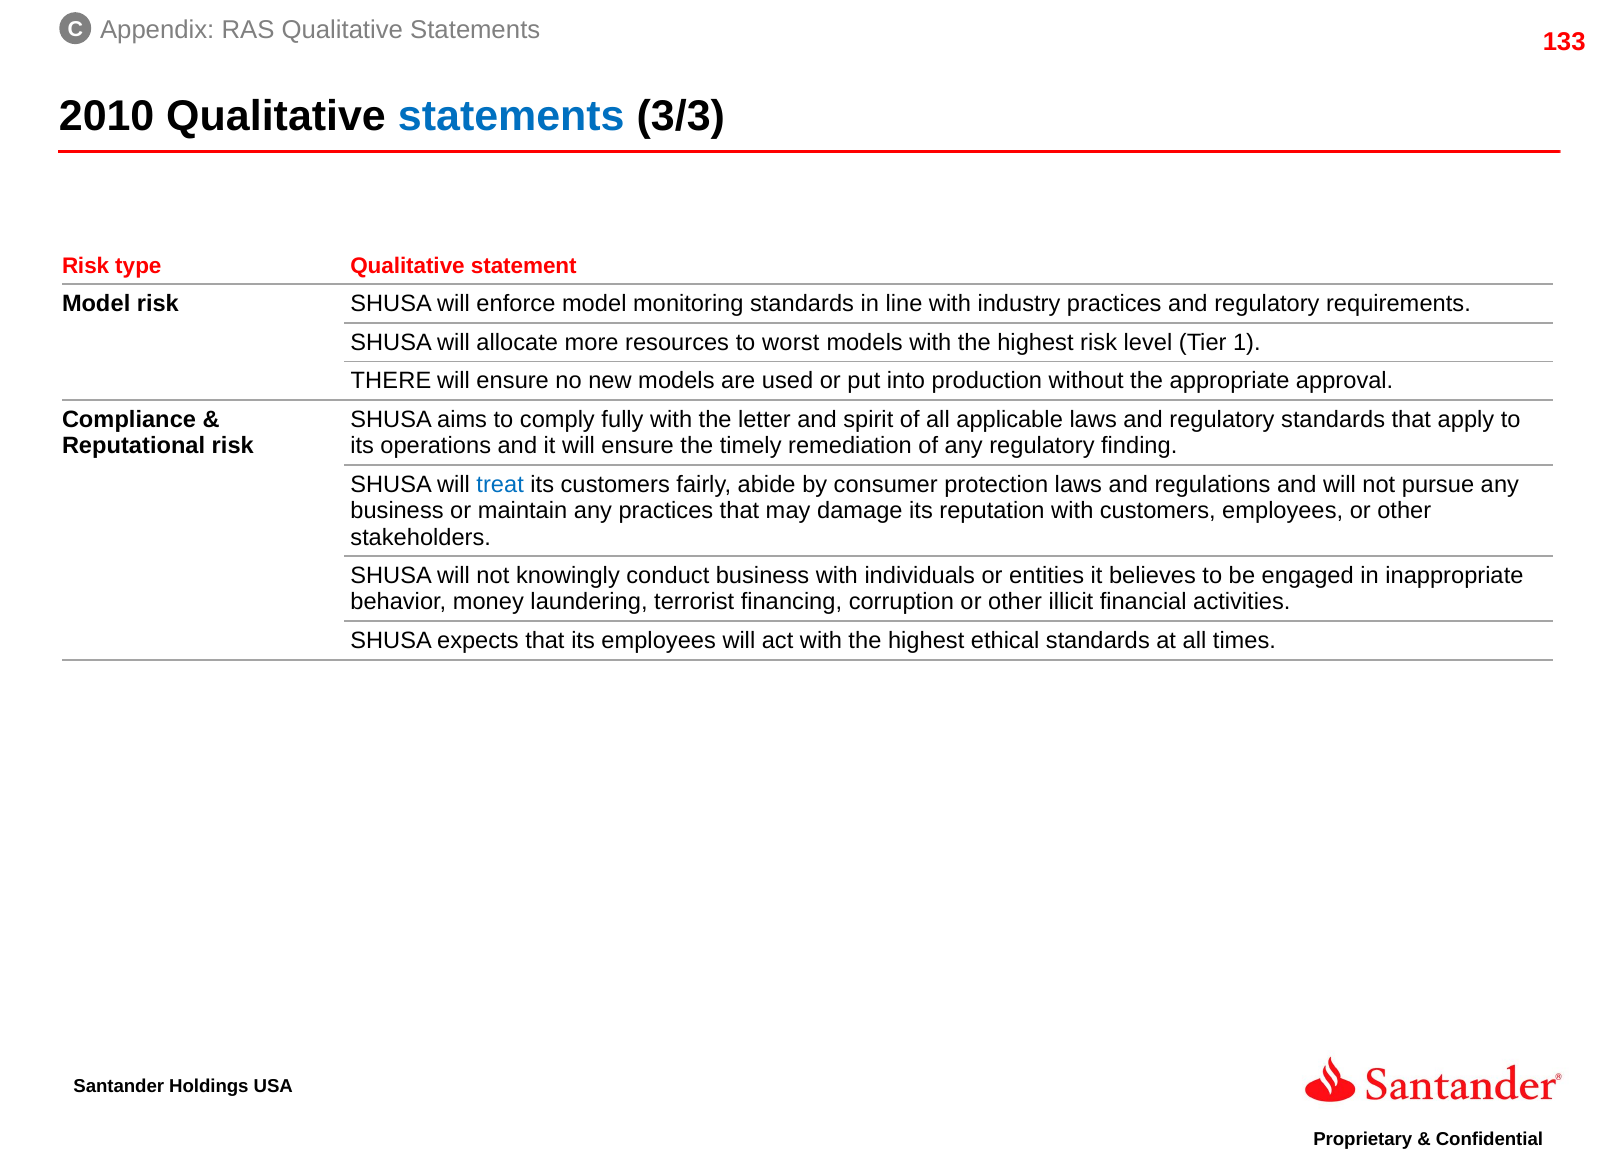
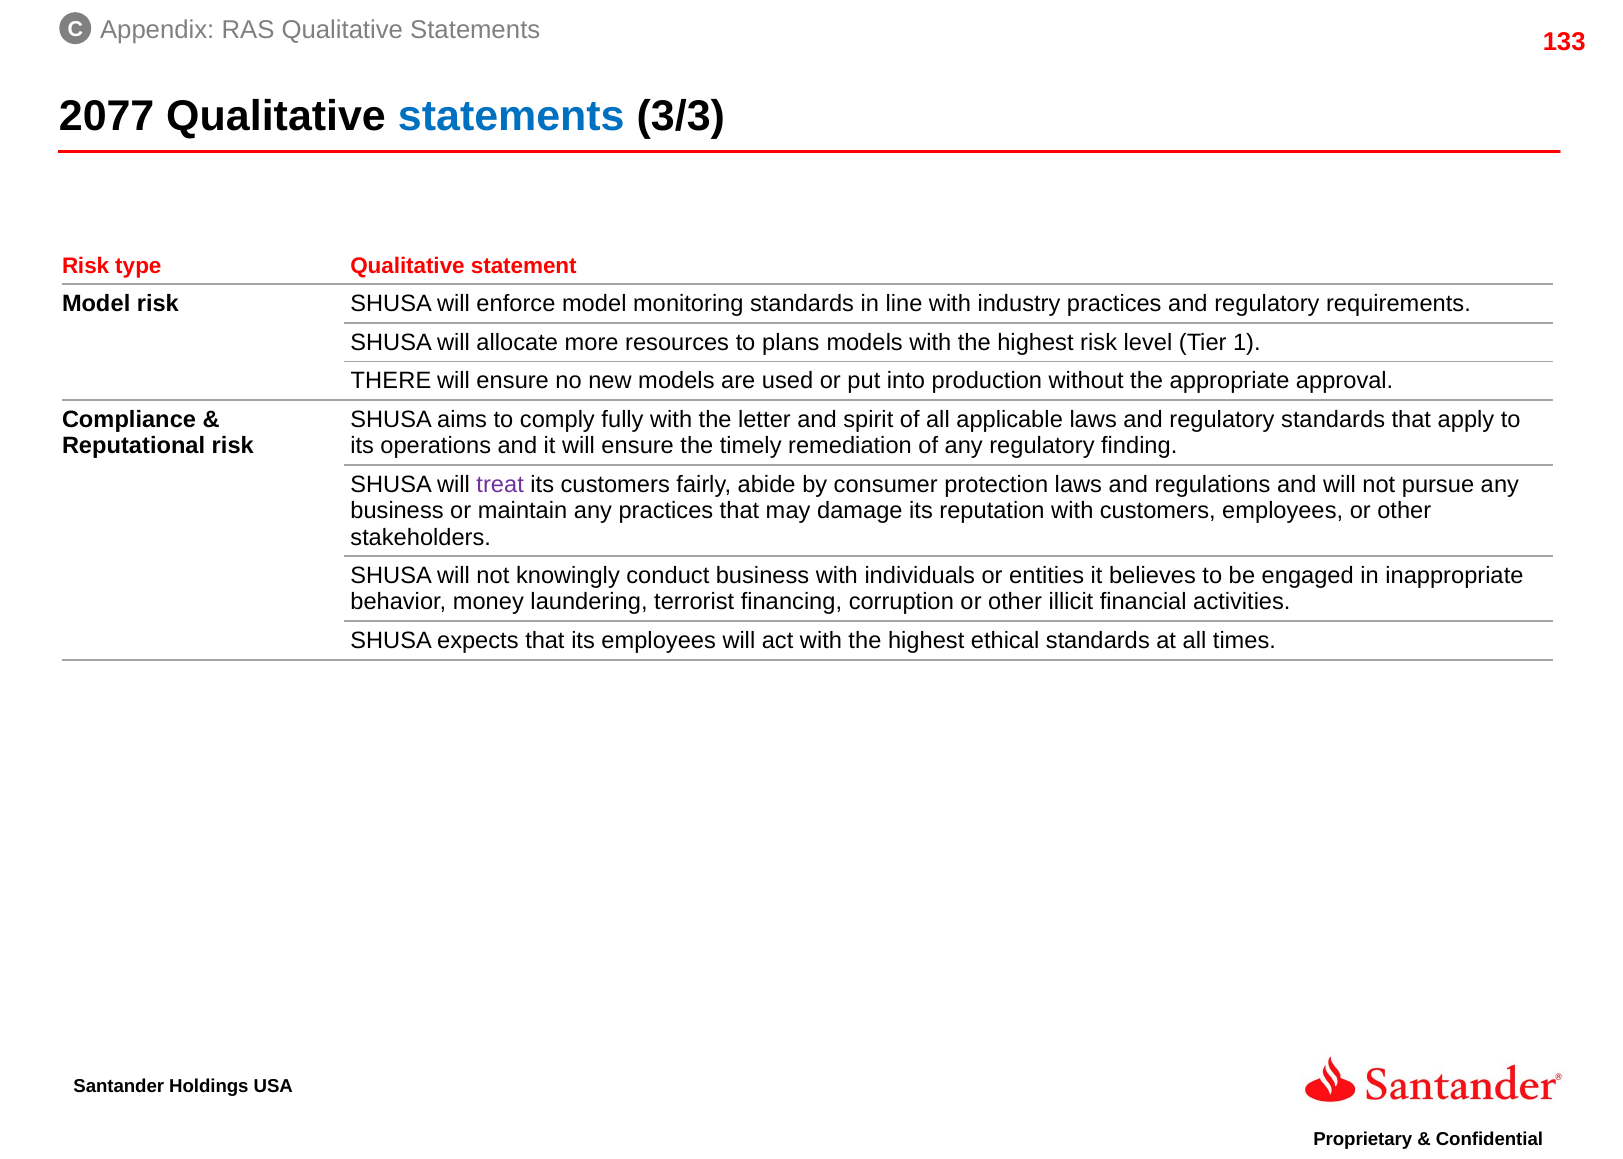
2010: 2010 -> 2077 (107, 116)
worst: worst -> plans (791, 343)
treat colour: blue -> purple (500, 485)
